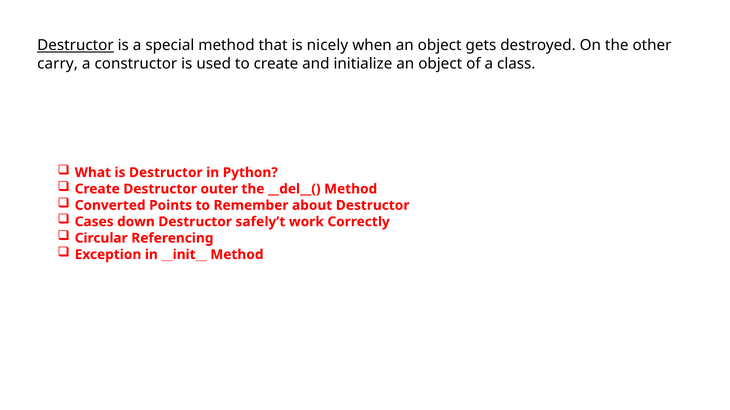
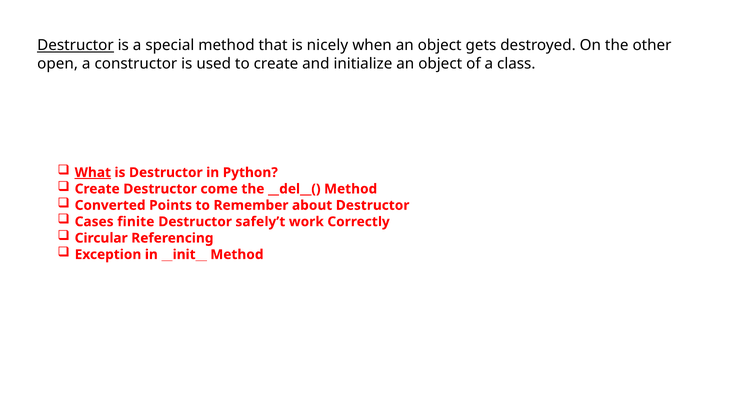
carry: carry -> open (58, 64)
What underline: none -> present (93, 173)
outer: outer -> come (219, 189)
down: down -> finite (136, 222)
